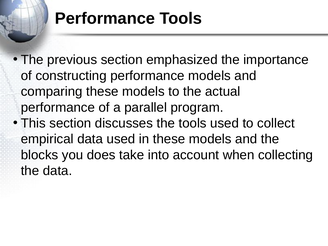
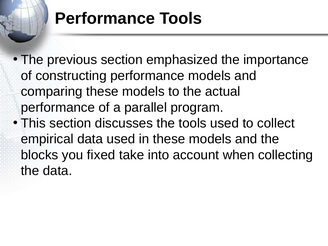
does: does -> fixed (101, 155)
